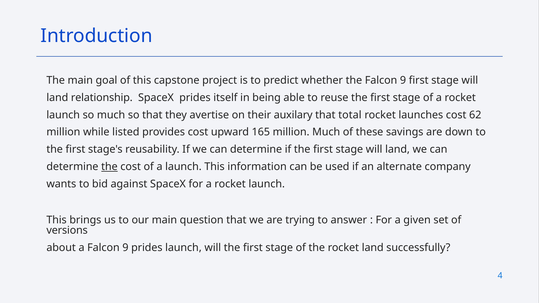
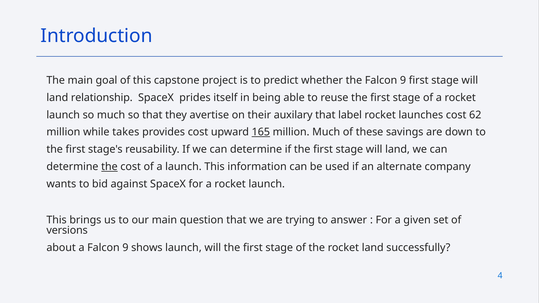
total: total -> label (350, 115)
listed: listed -> takes (126, 132)
165 underline: none -> present (261, 132)
9 prides: prides -> shows (147, 248)
